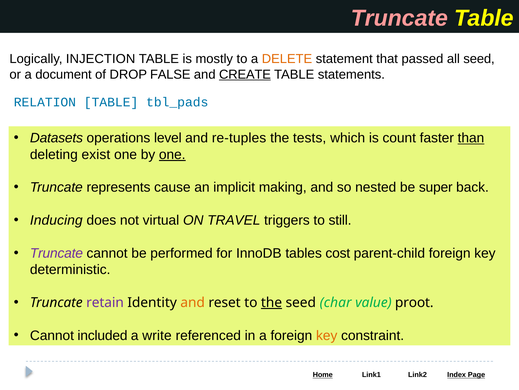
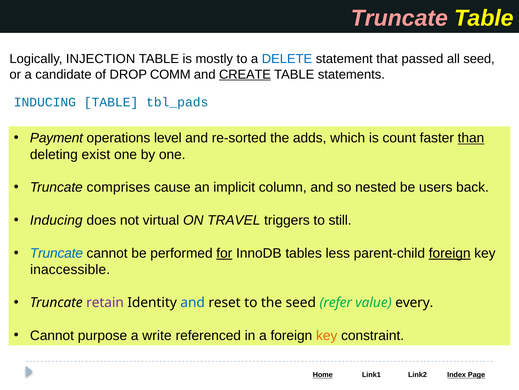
DELETE colour: orange -> blue (287, 59)
document: document -> candidate (63, 74)
FALSE: FALSE -> COMM (170, 74)
RELATION: RELATION -> INDUCING (45, 102)
Datasets: Datasets -> Payment (56, 138)
re-tuples: re-tuples -> re-sorted (239, 138)
tests: tests -> adds (310, 138)
one underline: present -> none (172, 154)
represents: represents -> comprises (118, 187)
making: making -> column (283, 187)
super: super -> users (436, 187)
Truncate colour: purple -> blue (56, 253)
for underline: none -> present (224, 253)
cost: cost -> less (338, 253)
foreign underline: none -> present (450, 253)
deterministic: deterministic -> inaccessible (70, 269)
and colour: orange -> blue (193, 302)
the underline: present -> none (272, 302)
char: char -> refer (336, 302)
proot: proot -> every (414, 302)
included: included -> purpose (102, 335)
